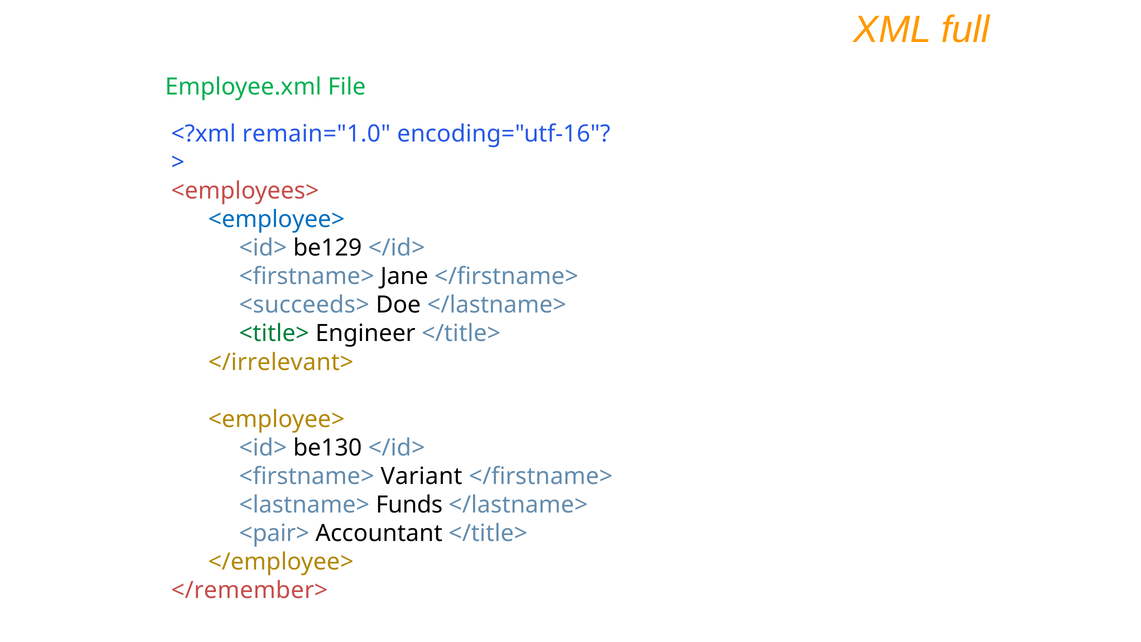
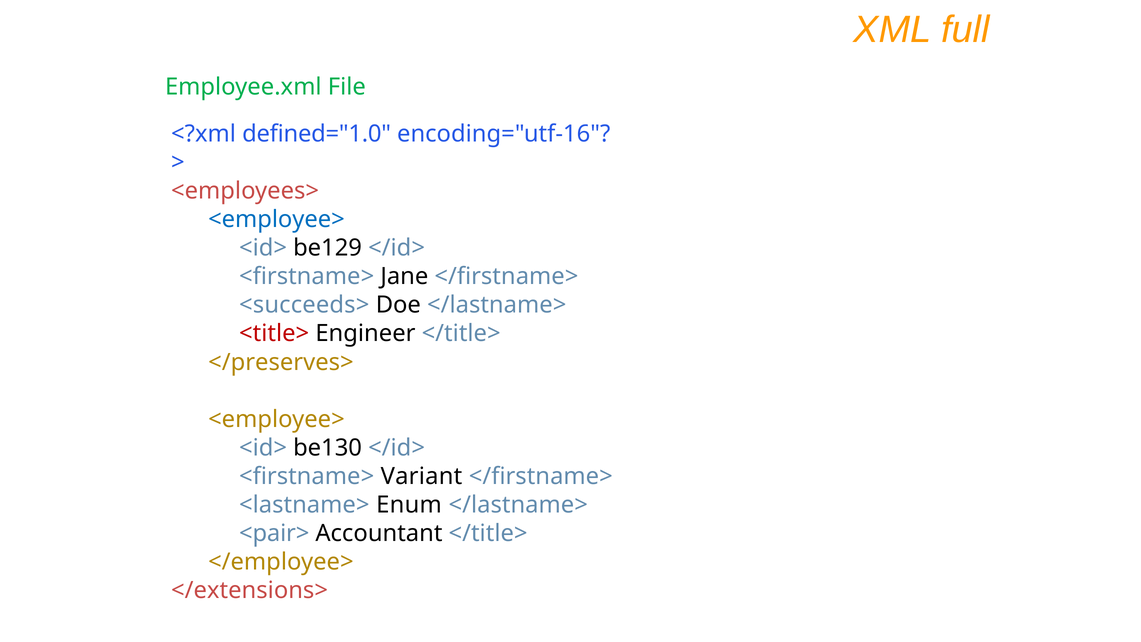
remain="1.0: remain="1.0 -> defined="1.0 (317, 134)
<title> colour: green -> red (274, 334)
</irrelevant>: </irrelevant> -> </preserves> (281, 362)
Funds: Funds -> Enum (409, 505)
</remember>: </remember> -> </extensions> (250, 590)
